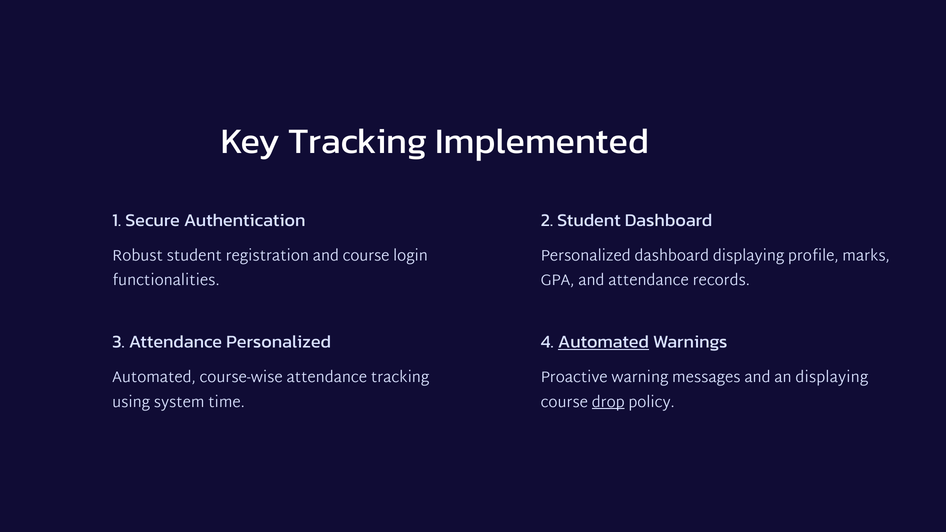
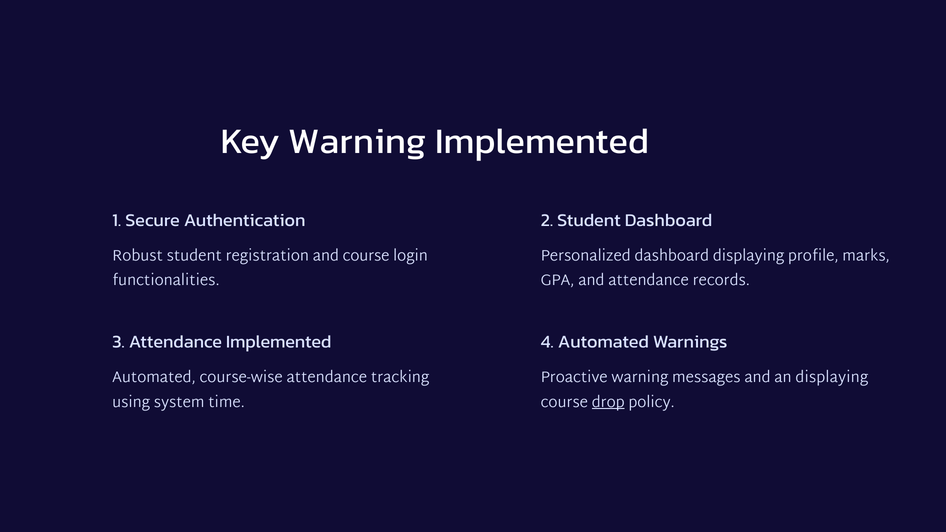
Key Tracking: Tracking -> Warning (357, 142)
Attendance Personalized: Personalized -> Implemented (279, 342)
Automated underline: present -> none (603, 342)
